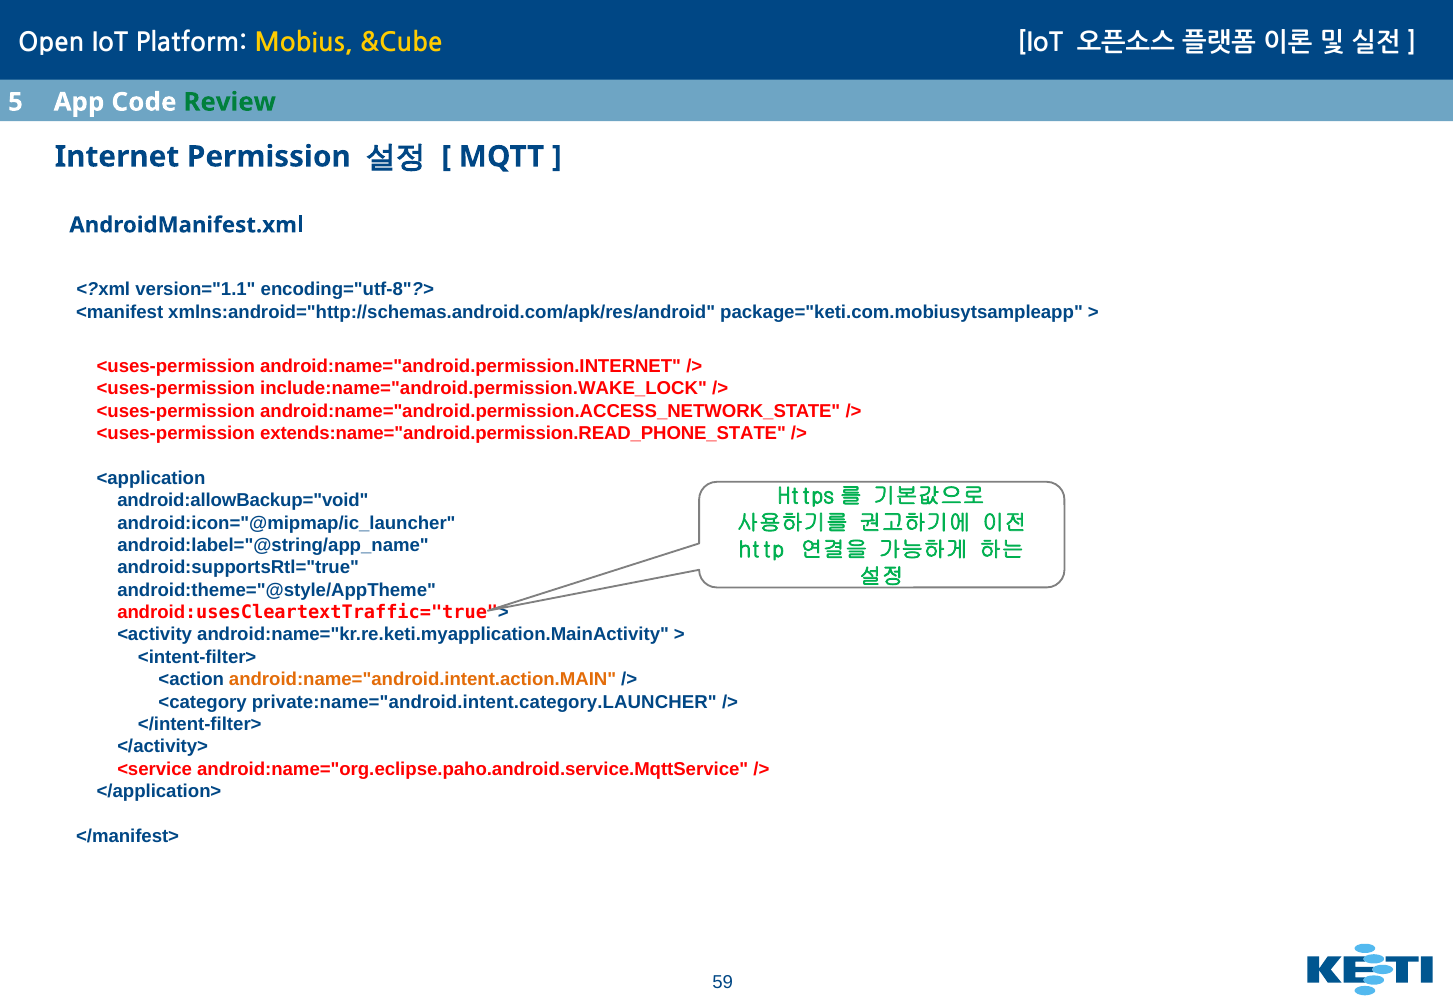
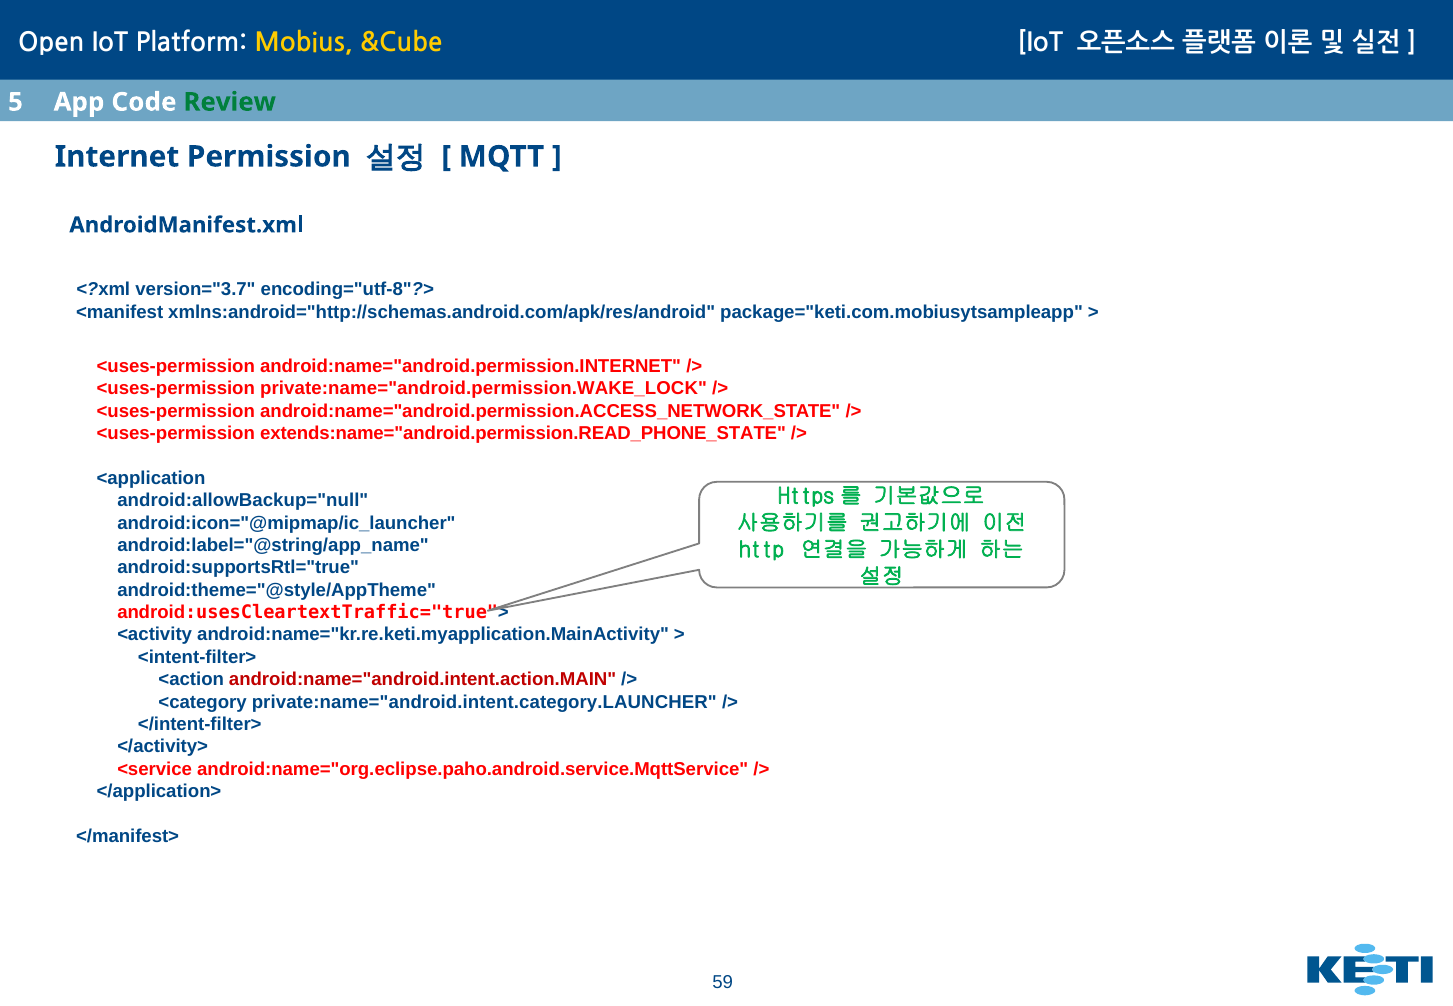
version="1.1: version="1.1 -> version="3.7 (195, 290)
include:name="android.permission.WAKE_LOCK: include:name="android.permission.WAKE_LOCK -> private:name="android.permission.WAKE_LOCK (483, 389)
android:allowBackup="void: android:allowBackup="void -> android:allowBackup="null (243, 500)
android:name="android.intent.action.MAIN colour: orange -> red (423, 680)
